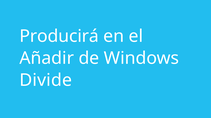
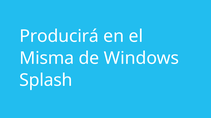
Añadir: Añadir -> Misma (47, 59)
Divide: Divide -> Splash (46, 81)
